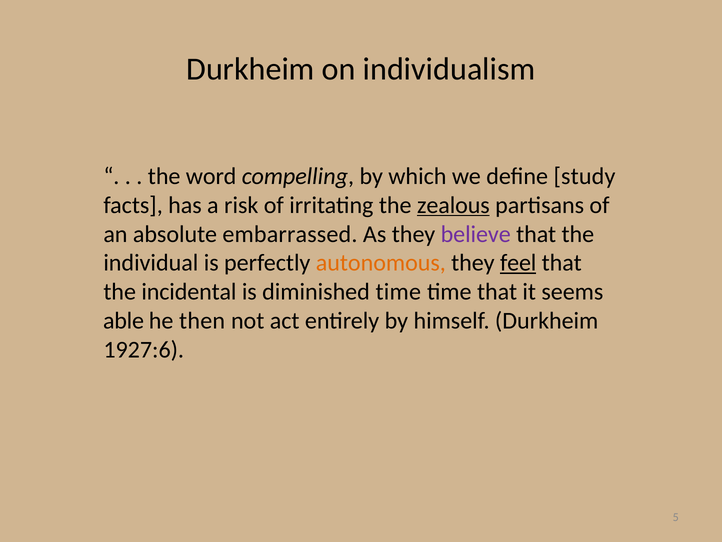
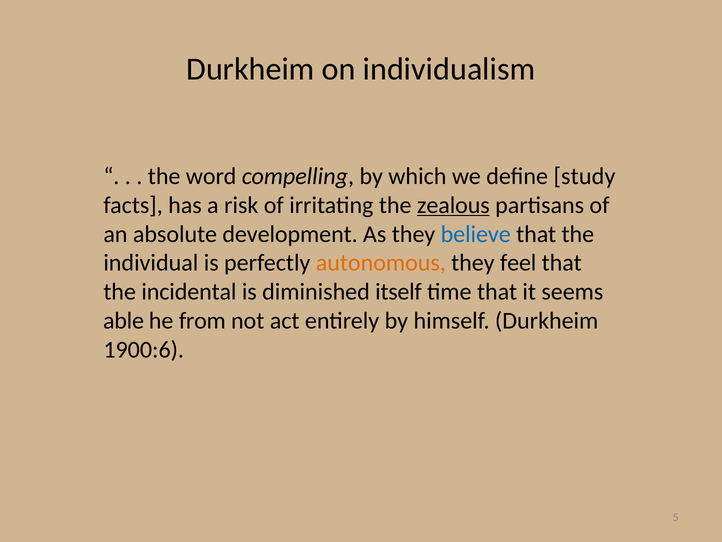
embarrassed: embarrassed -> development (290, 234)
believe colour: purple -> blue (476, 234)
feel underline: present -> none (518, 263)
diminished time: time -> itself (399, 292)
then: then -> from (202, 320)
1927:6: 1927:6 -> 1900:6 (144, 349)
